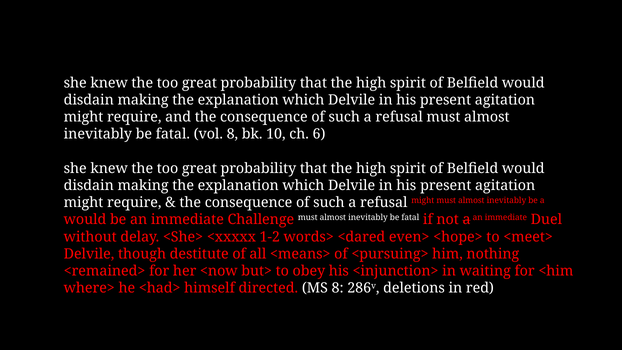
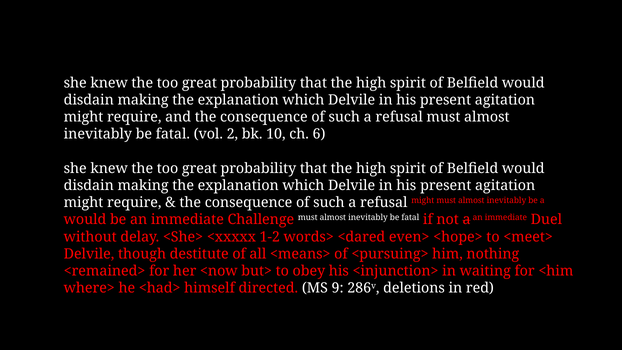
vol 8: 8 -> 2 (232, 134)
MS 8: 8 -> 9 (338, 288)
